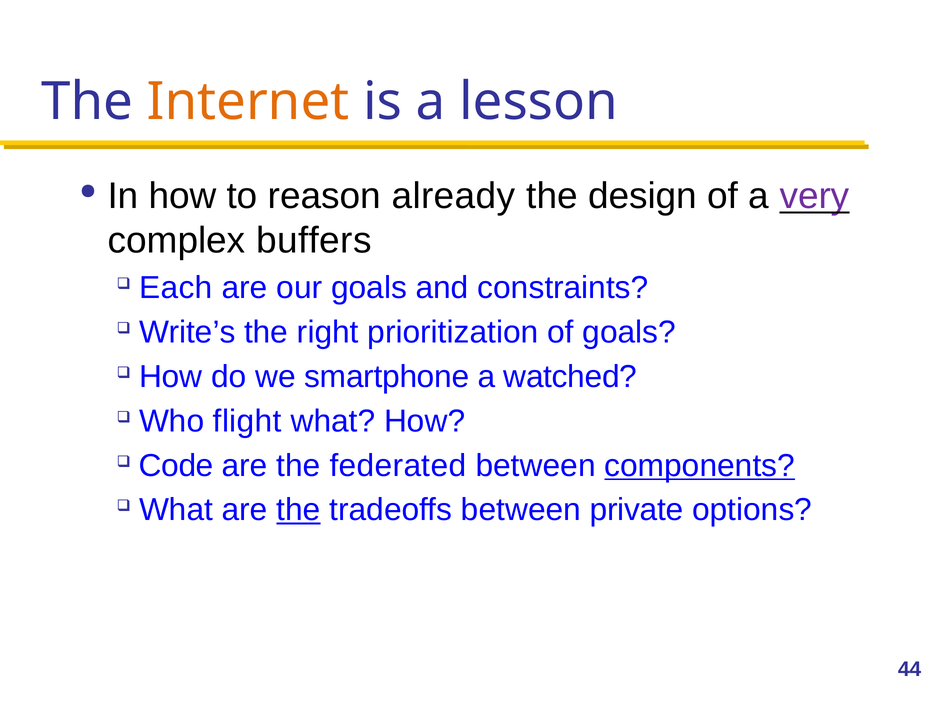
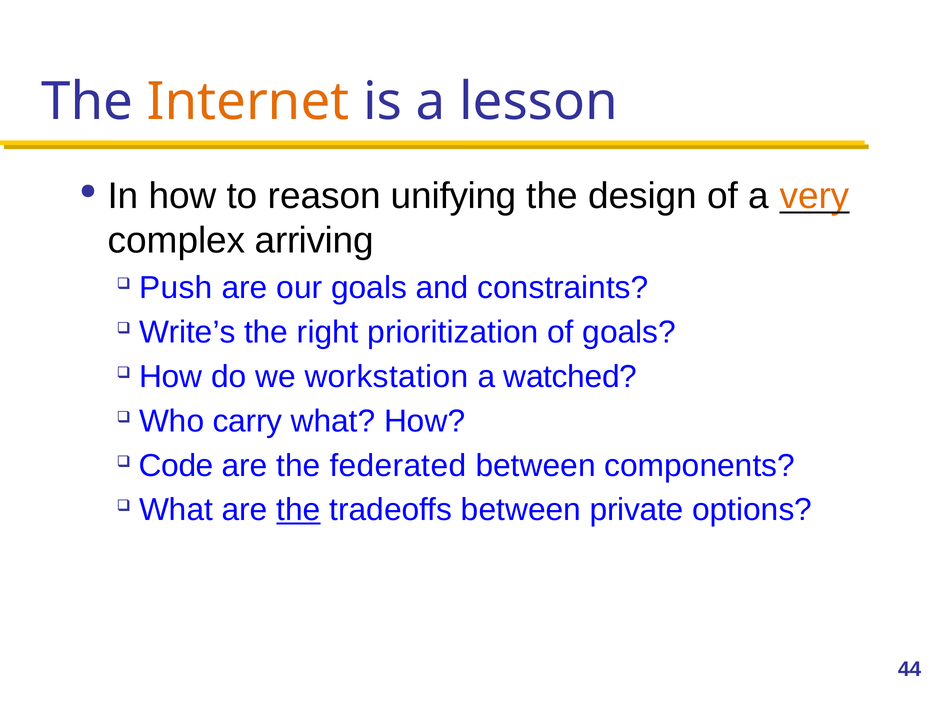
already: already -> unifying (454, 196)
very colour: purple -> orange (815, 196)
buffers: buffers -> arriving (314, 241)
Each: Each -> Push (176, 288)
smartphone: smartphone -> workstation (386, 377)
flight: flight -> carry (248, 421)
components underline: present -> none (700, 466)
